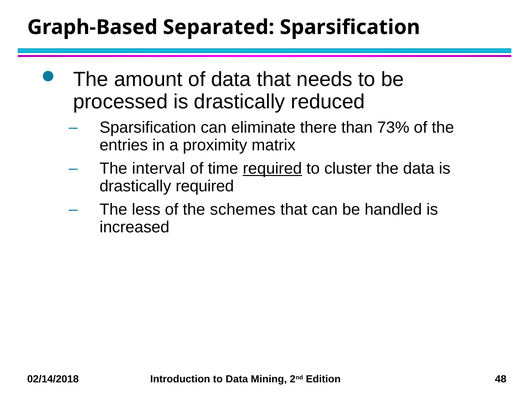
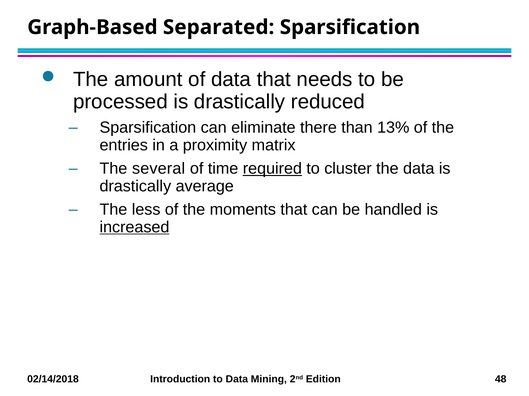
73%: 73% -> 13% (393, 128)
interval: interval -> several (159, 169)
drastically required: required -> average (205, 186)
schemes: schemes -> moments (243, 210)
increased underline: none -> present (134, 228)
